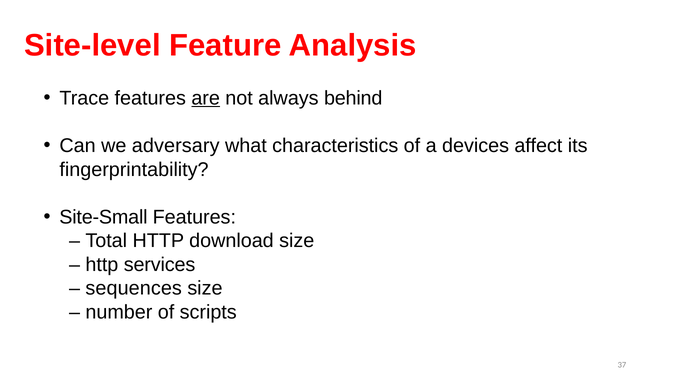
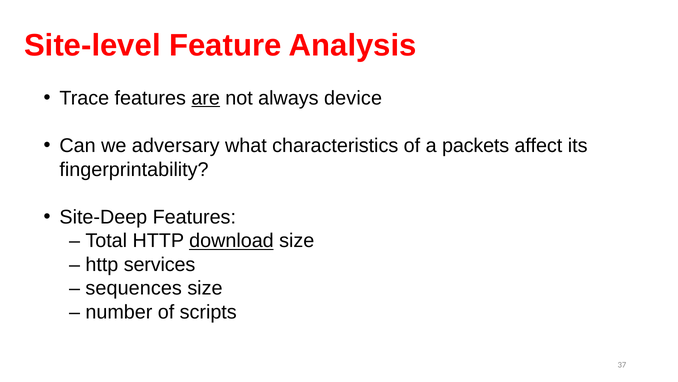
behind: behind -> device (353, 98)
devices: devices -> packets (476, 145)
Site-Small: Site-Small -> Site-Deep (103, 217)
download underline: none -> present (231, 240)
